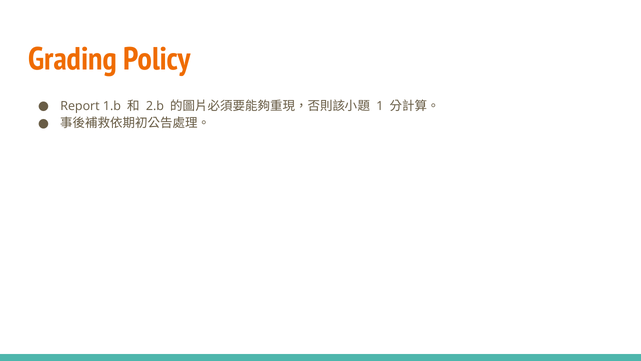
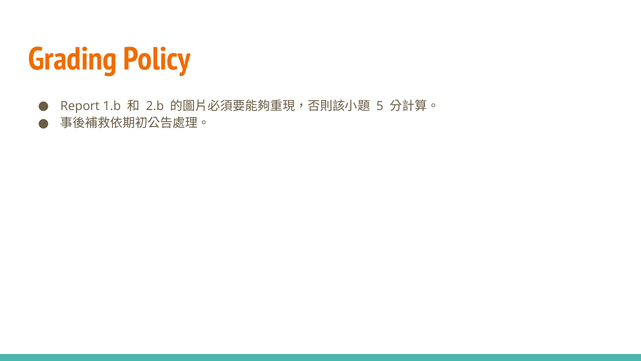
1: 1 -> 5 (380, 106)
